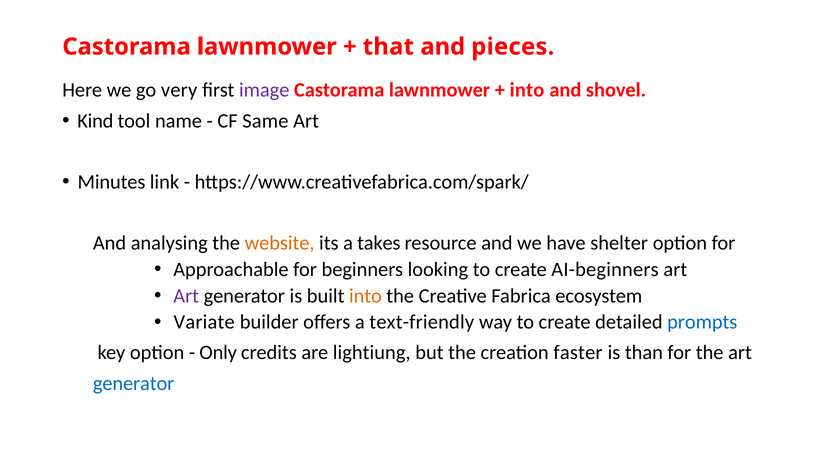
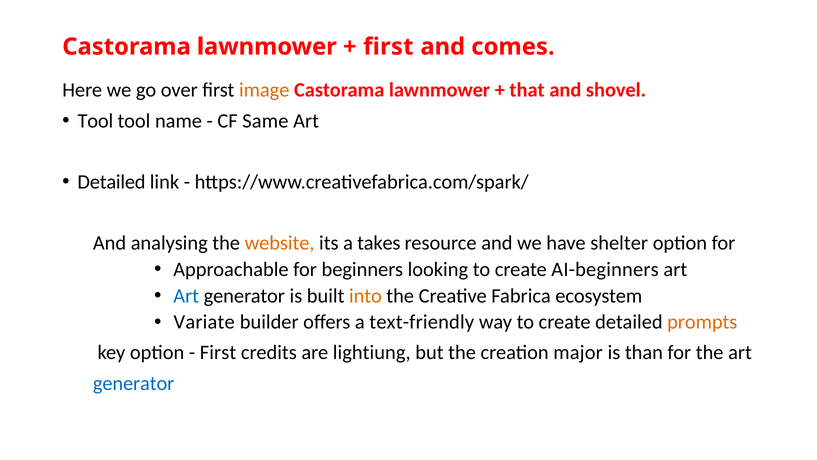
that: that -> first (388, 47)
pieces: pieces -> comes (513, 47)
very: very -> over (179, 90)
image colour: purple -> orange (264, 90)
into: into -> that (527, 90)
Kind: Kind -> Tool (95, 121)
Minutes: Minutes -> Detailed (112, 182)
Art colour: purple -> blue (186, 296)
prompts colour: blue -> orange (702, 322)
Only: Only -> First (218, 352)
faster: faster -> major (578, 352)
